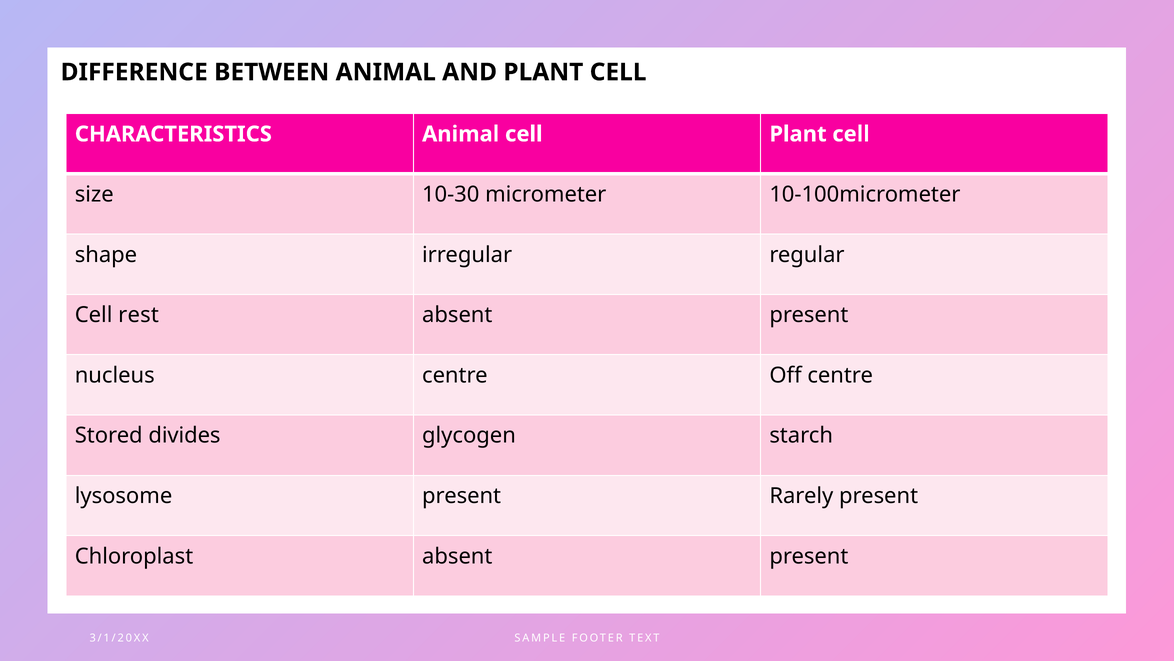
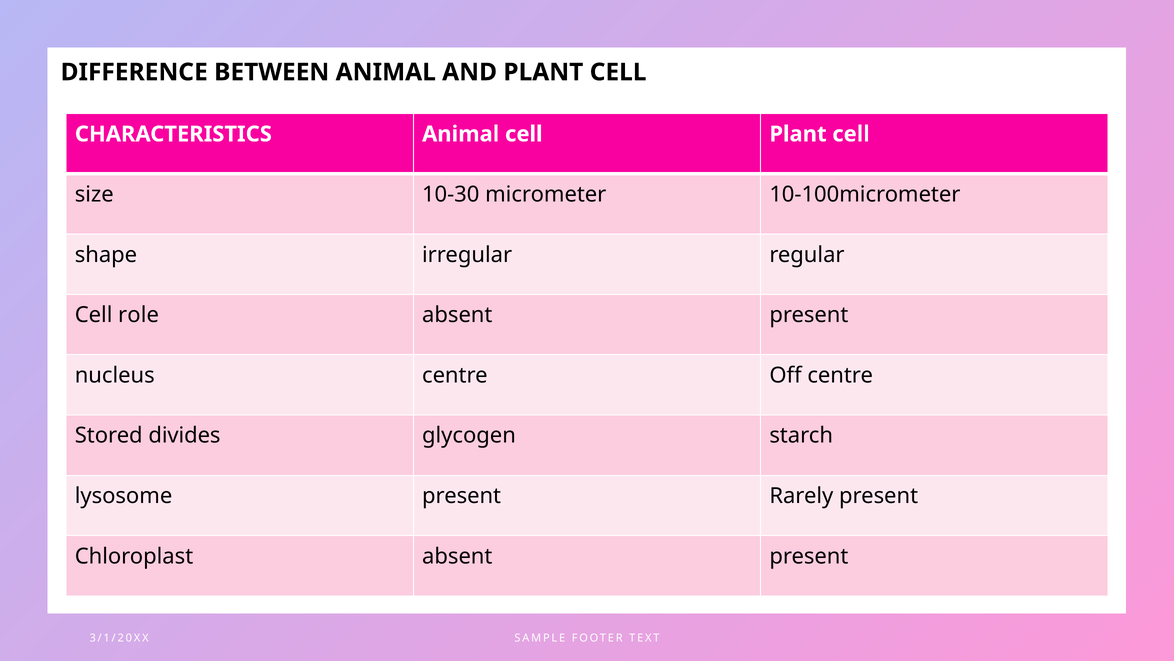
rest: rest -> role (139, 315)
